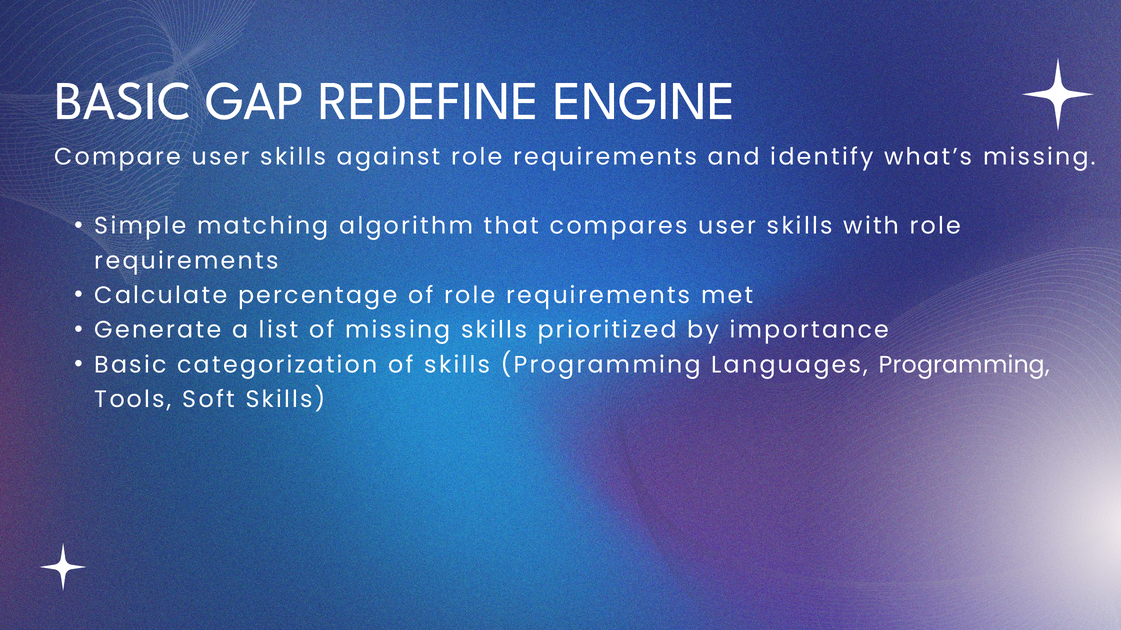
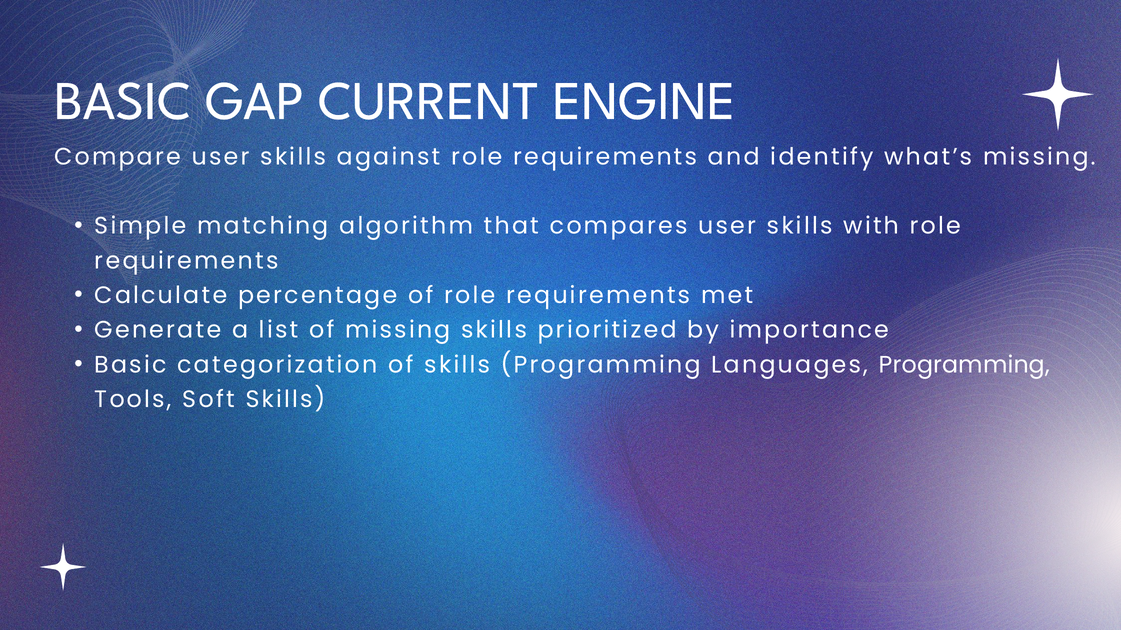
REDEFINE: REDEFINE -> CURRENT (428, 101)
